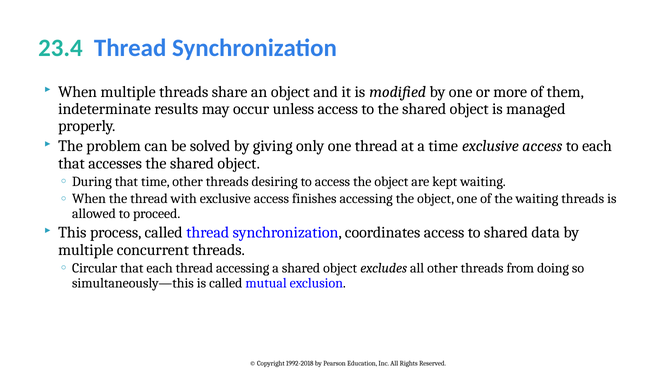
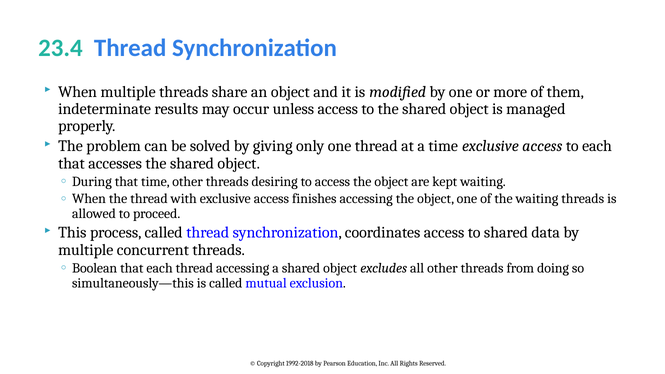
Circular: Circular -> Boolean (95, 268)
